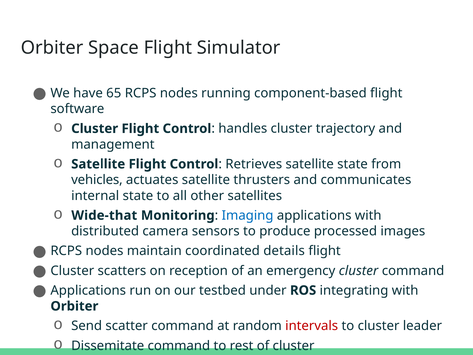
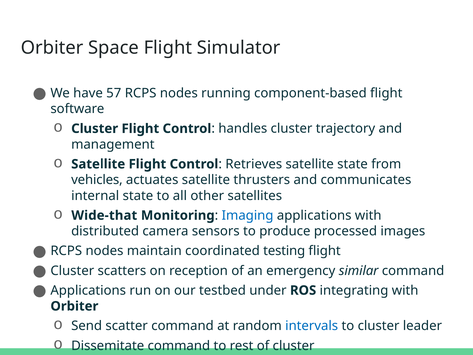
65: 65 -> 57 (114, 93)
details: details -> testing (284, 251)
emergency cluster: cluster -> similar (359, 270)
intervals colour: red -> blue (312, 326)
